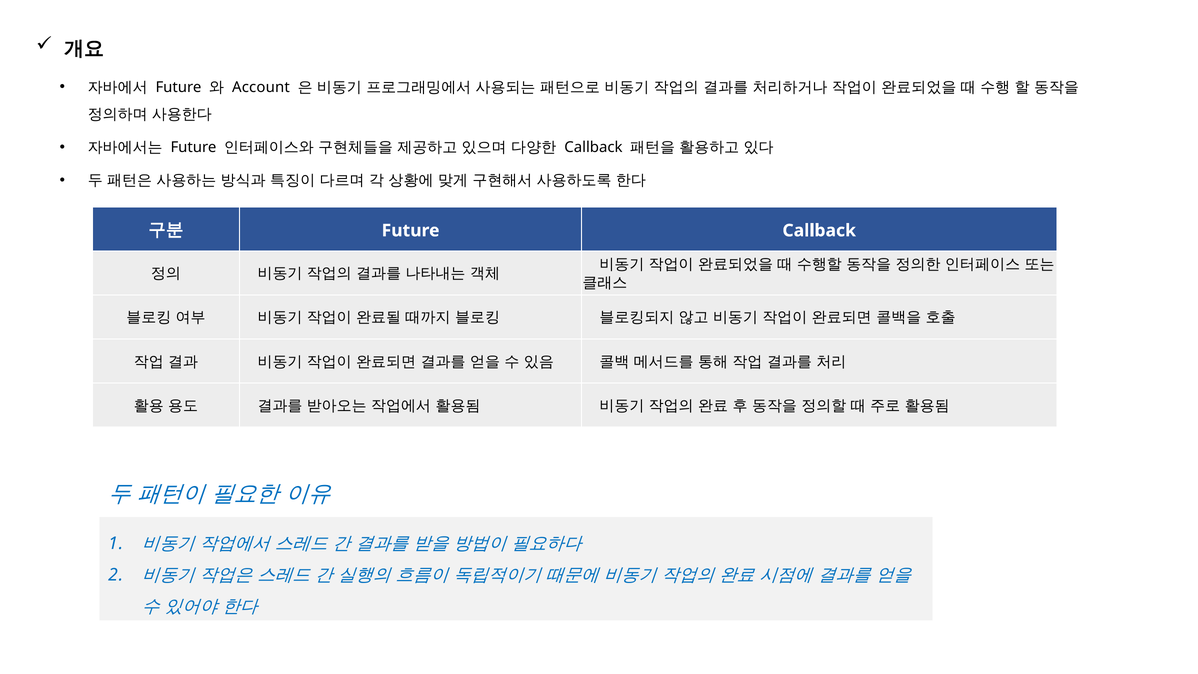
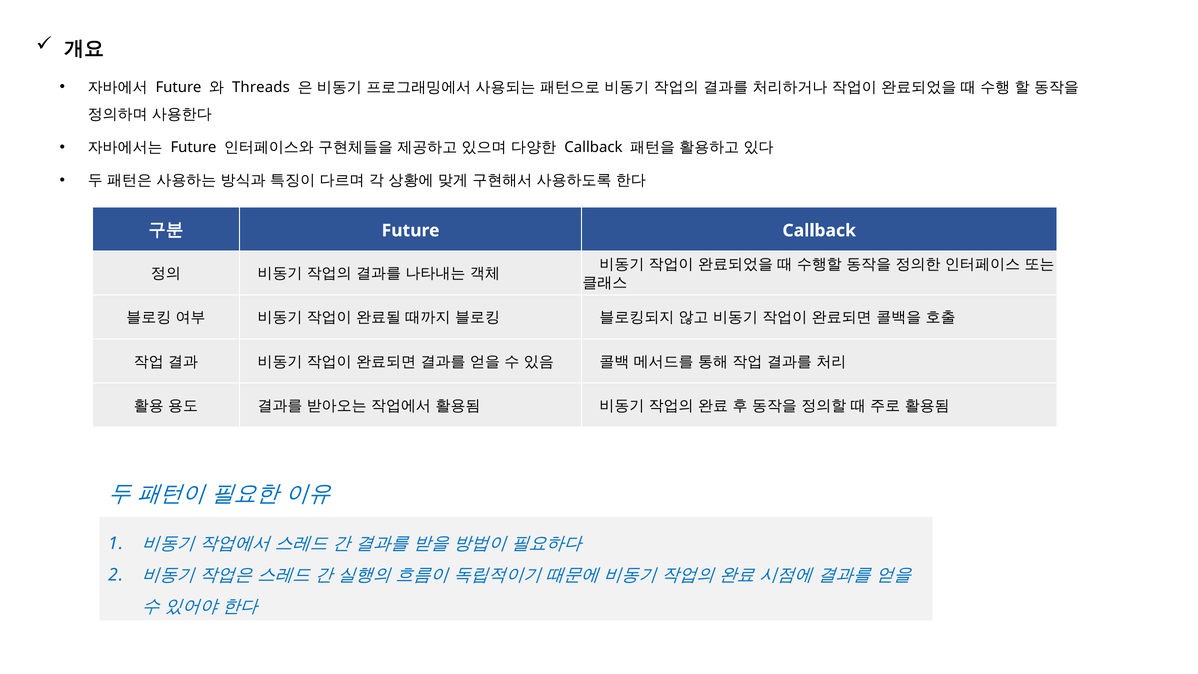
Account: Account -> Threads (261, 87)
